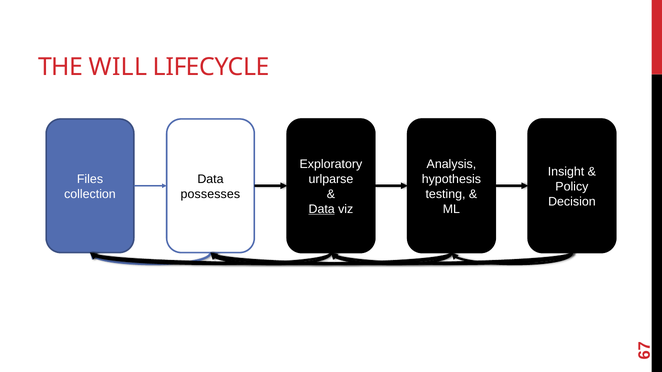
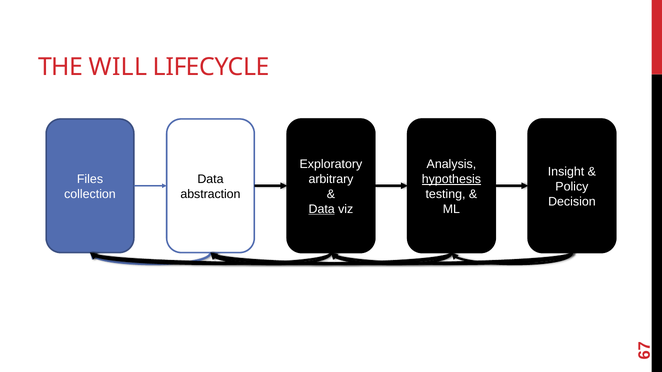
urlparse: urlparse -> arbitrary (331, 179)
hypothesis underline: none -> present (451, 179)
possesses: possesses -> abstraction (210, 194)
